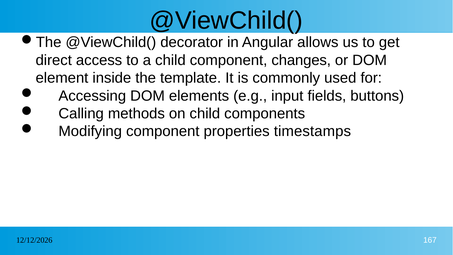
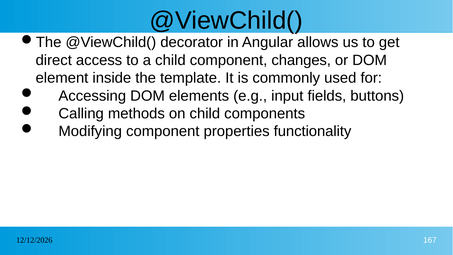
timestamps: timestamps -> functionality (313, 131)
